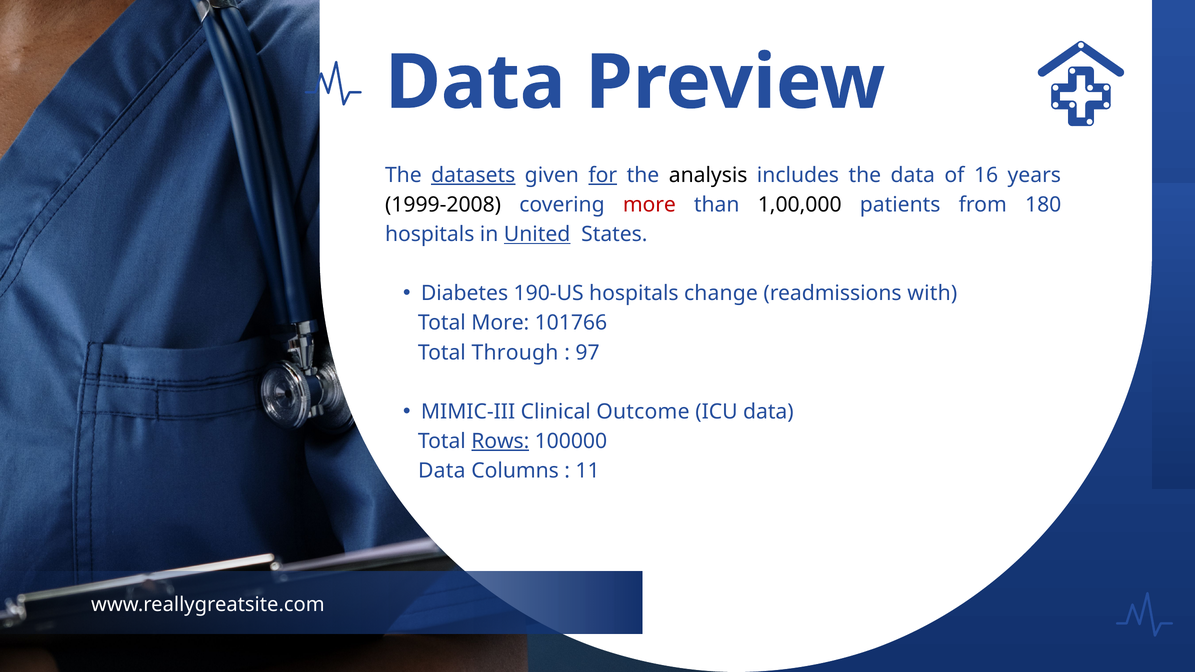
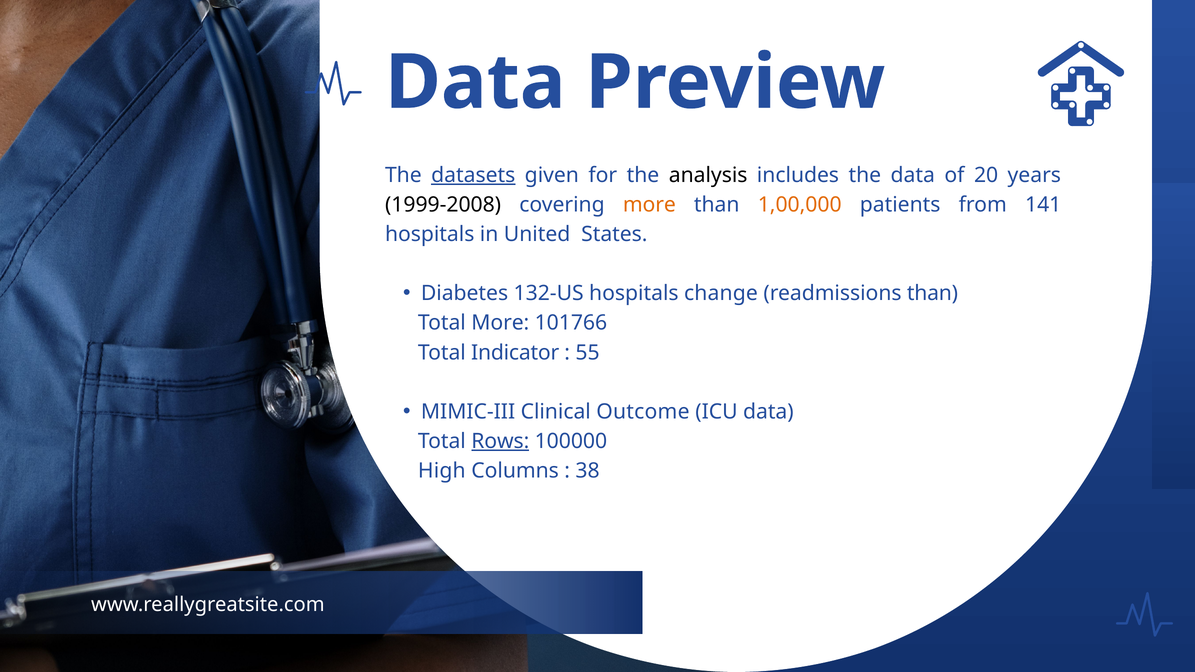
for underline: present -> none (603, 175)
16: 16 -> 20 (986, 175)
more colour: red -> orange (649, 205)
1,00,000 colour: black -> orange (800, 205)
180: 180 -> 141 (1043, 205)
United underline: present -> none (537, 234)
190-US: 190-US -> 132-US (549, 294)
readmissions with: with -> than (932, 294)
Through: Through -> Indicator (515, 353)
97: 97 -> 55 (588, 353)
Data: Data -> High (442, 471)
11: 11 -> 38 (588, 471)
